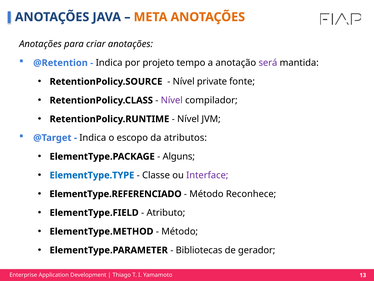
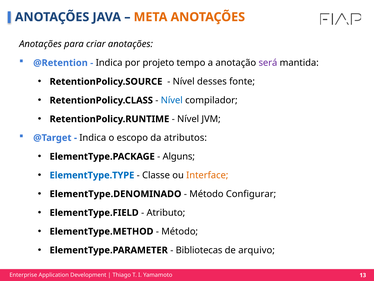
private: private -> desses (212, 81)
Nível colour: purple -> blue (172, 100)
Interface colour: purple -> orange (207, 175)
ElementType.REFERENCIADO: ElementType.REFERENCIADO -> ElementType.DENOMINADO (115, 194)
Reconhece: Reconhece -> Configurar (251, 194)
gerador: gerador -> arquivo (257, 250)
